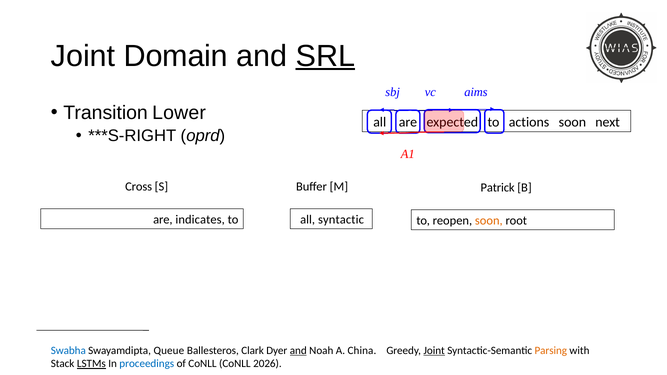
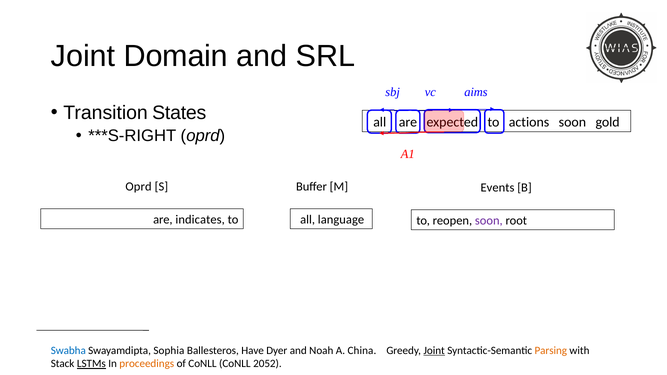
SRL underline: present -> none (325, 56)
Lower: Lower -> States (179, 113)
next: next -> gold (608, 122)
Cross: Cross -> Oprd (139, 187)
Patrick: Patrick -> Events (498, 188)
syntactic: syntactic -> language (341, 220)
soon colour: orange -> purple (489, 221)
Queue: Queue -> Sophia (169, 351)
Clark: Clark -> Have (253, 351)
and underline: present -> none (298, 351)
proceedings colour: blue -> orange (147, 364)
2026: 2026 -> 2052 (267, 364)
